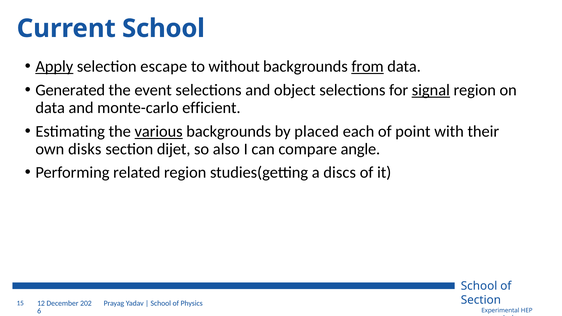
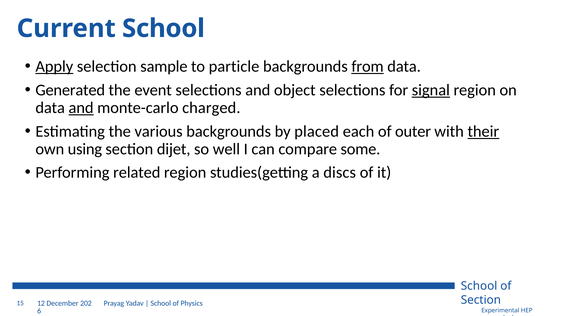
escape: escape -> sample (164, 67)
without: without -> particle (234, 67)
and underline: none -> present (81, 108)
efficient: efficient -> charged (211, 108)
various underline: present -> none (159, 131)
point: point -> outer (413, 131)
their underline: none -> present (483, 131)
disks: disks -> using (85, 149)
also: also -> well (226, 149)
angle: angle -> some (360, 149)
